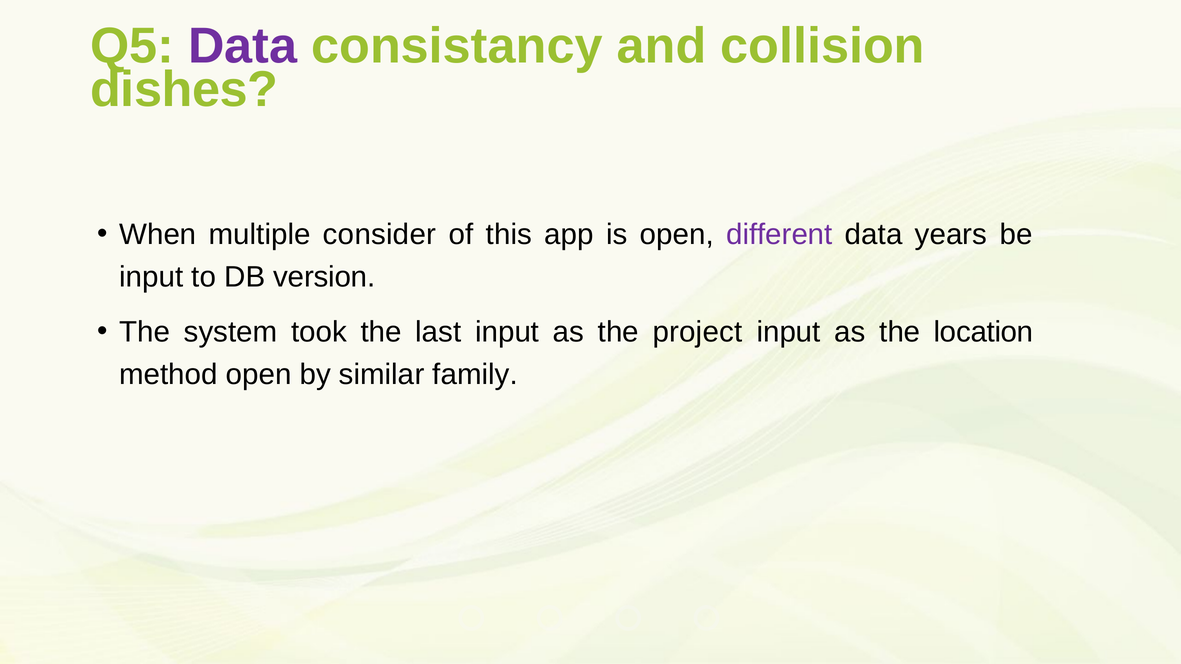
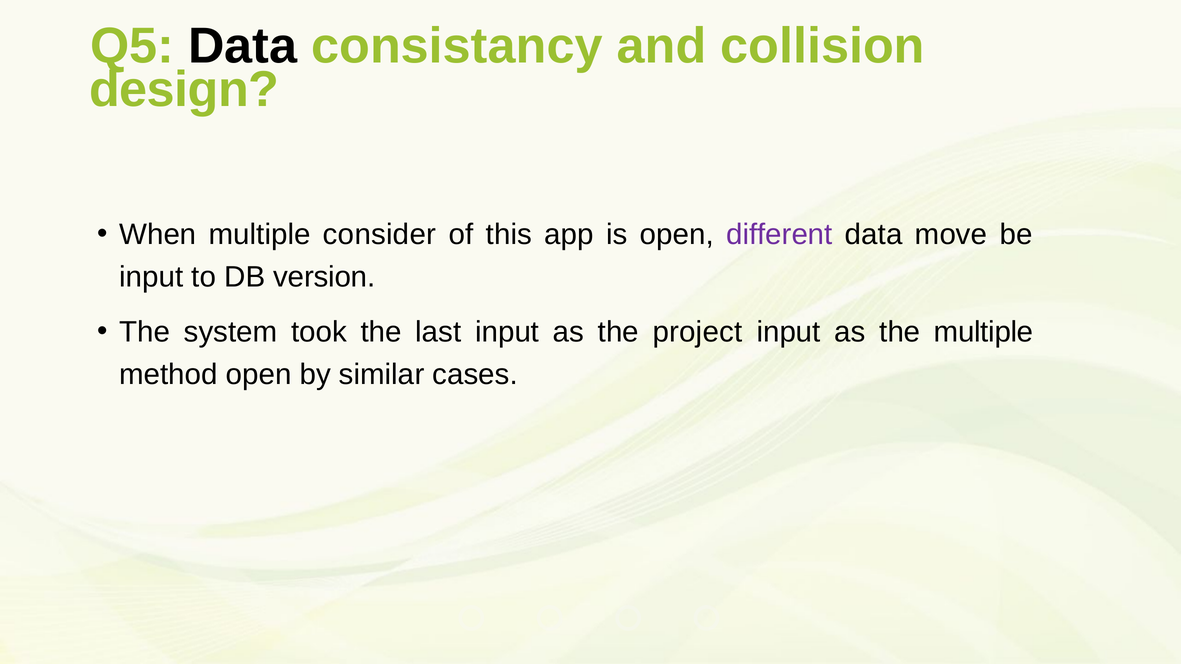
Data colour: purple -> black (243, 46)
dishes: dishes -> design (184, 90)
years: years -> move (951, 235)
the location: location -> multiple (984, 332)
family: family -> cases (475, 375)
